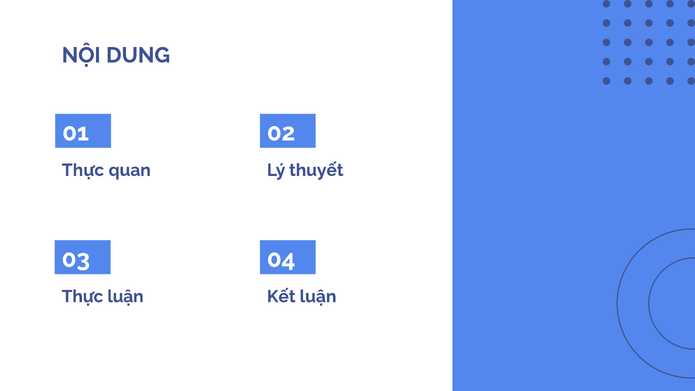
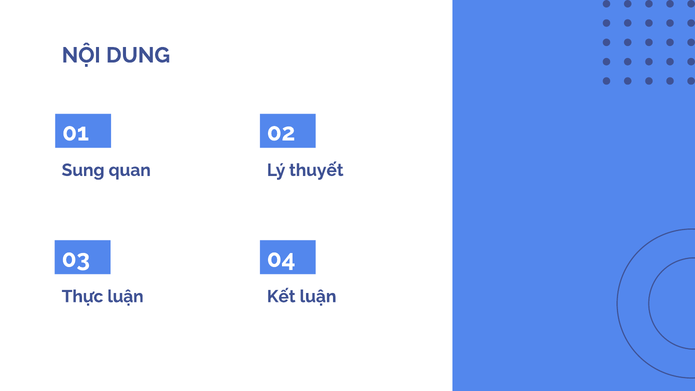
Thực: Thực -> Sung (83, 170)
